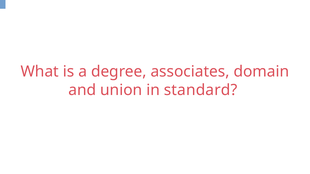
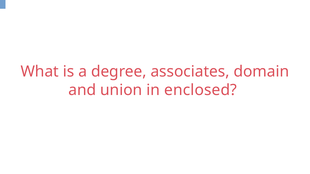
standard: standard -> enclosed (201, 90)
